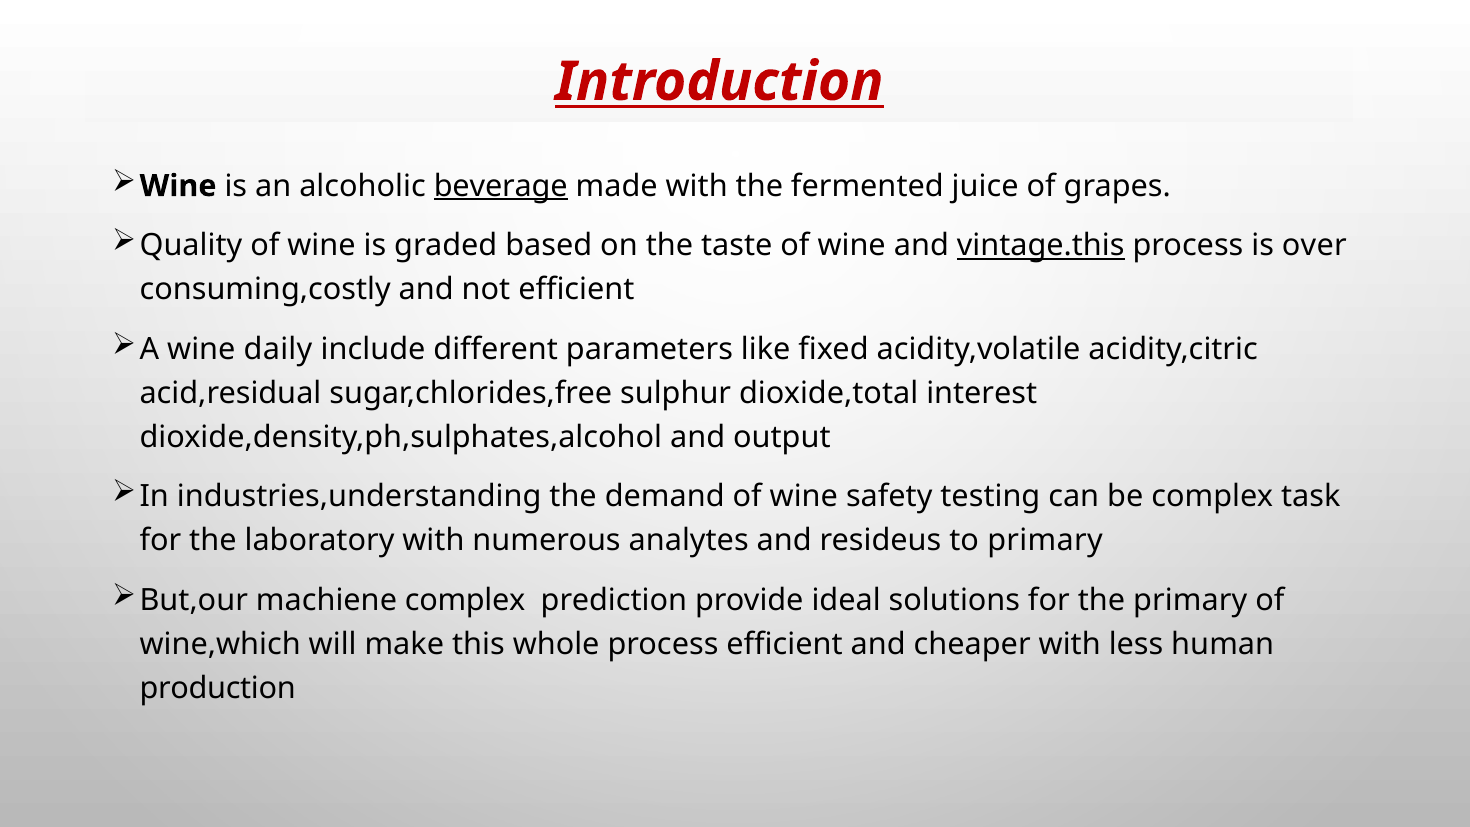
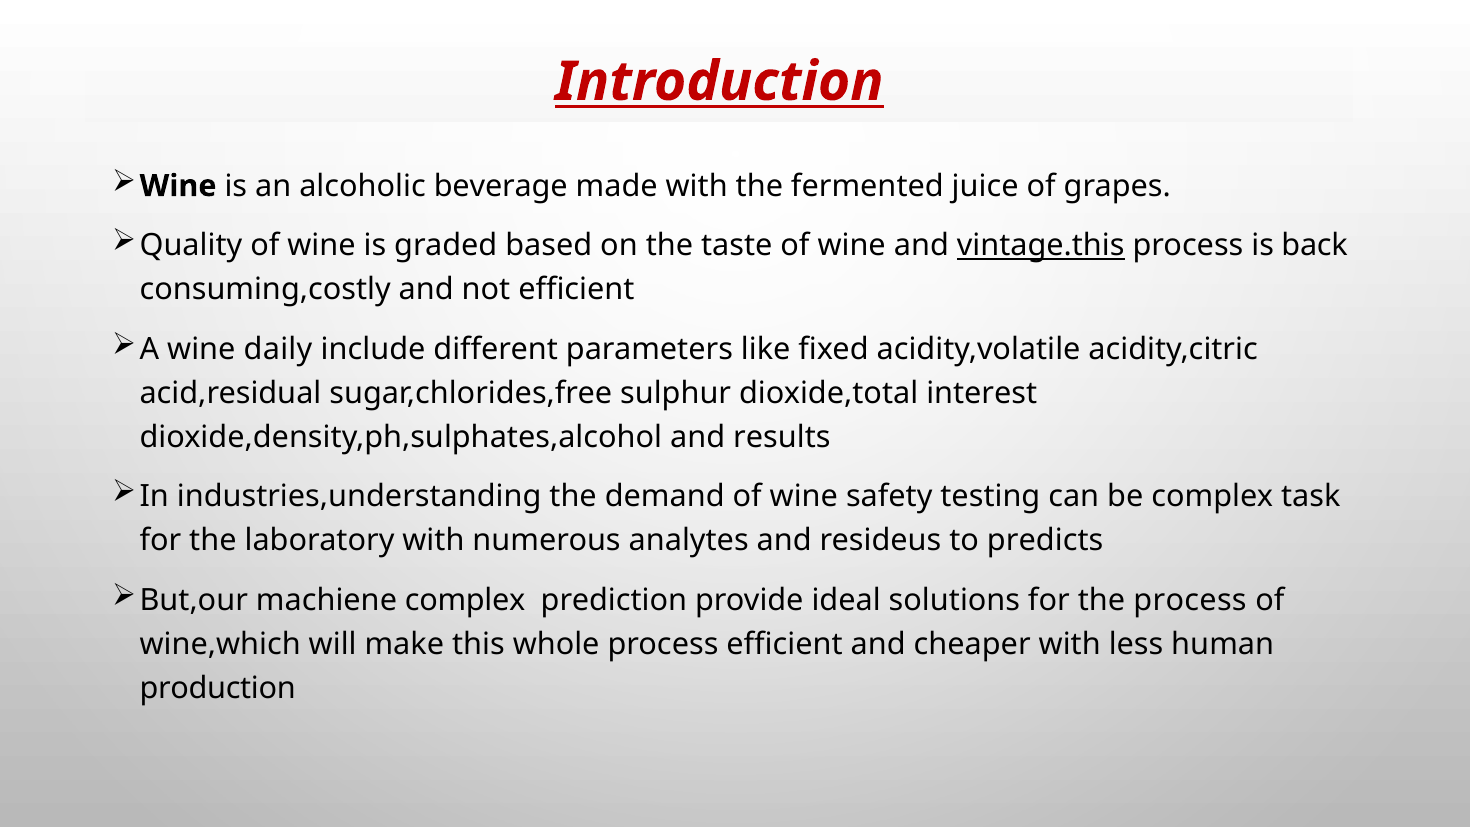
beverage underline: present -> none (501, 186)
over: over -> back (1315, 245)
output: output -> results (782, 437)
to primary: primary -> predicts (1045, 541)
the primary: primary -> process (1190, 600)
